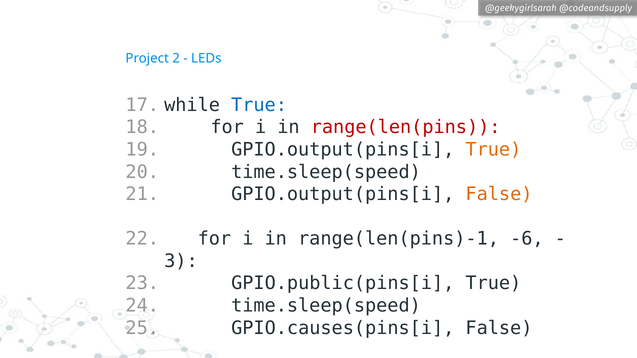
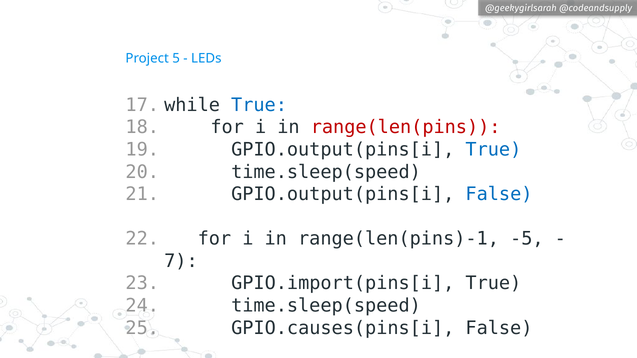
2: 2 -> 5 (176, 59)
True colour: orange -> blue (493, 150)
False colour: orange -> blue (499, 194)
-6: -6 -> -5 (527, 239)
3: 3 -> 7 (181, 261)
GPIO.public(pins[i: GPIO.public(pins[i -> GPIO.import(pins[i (343, 284)
